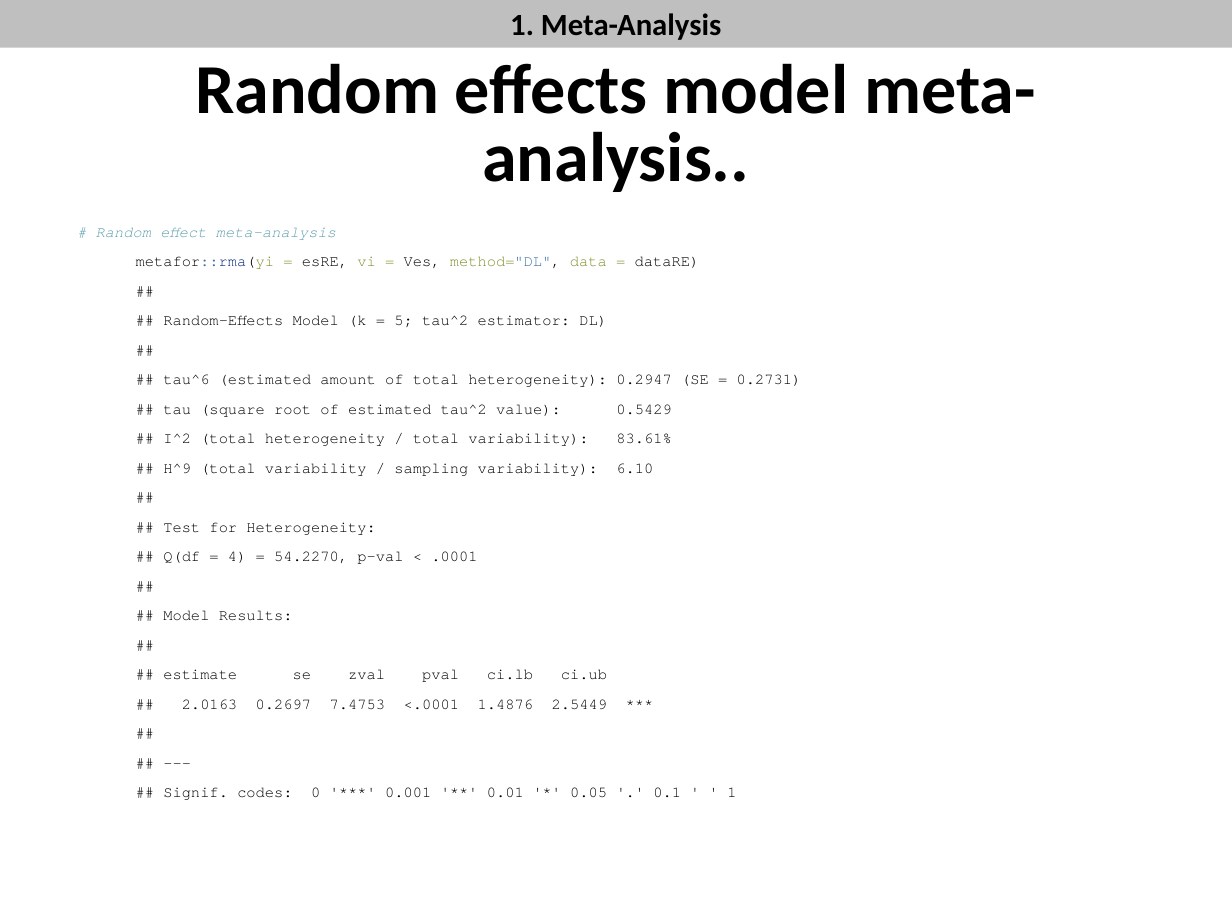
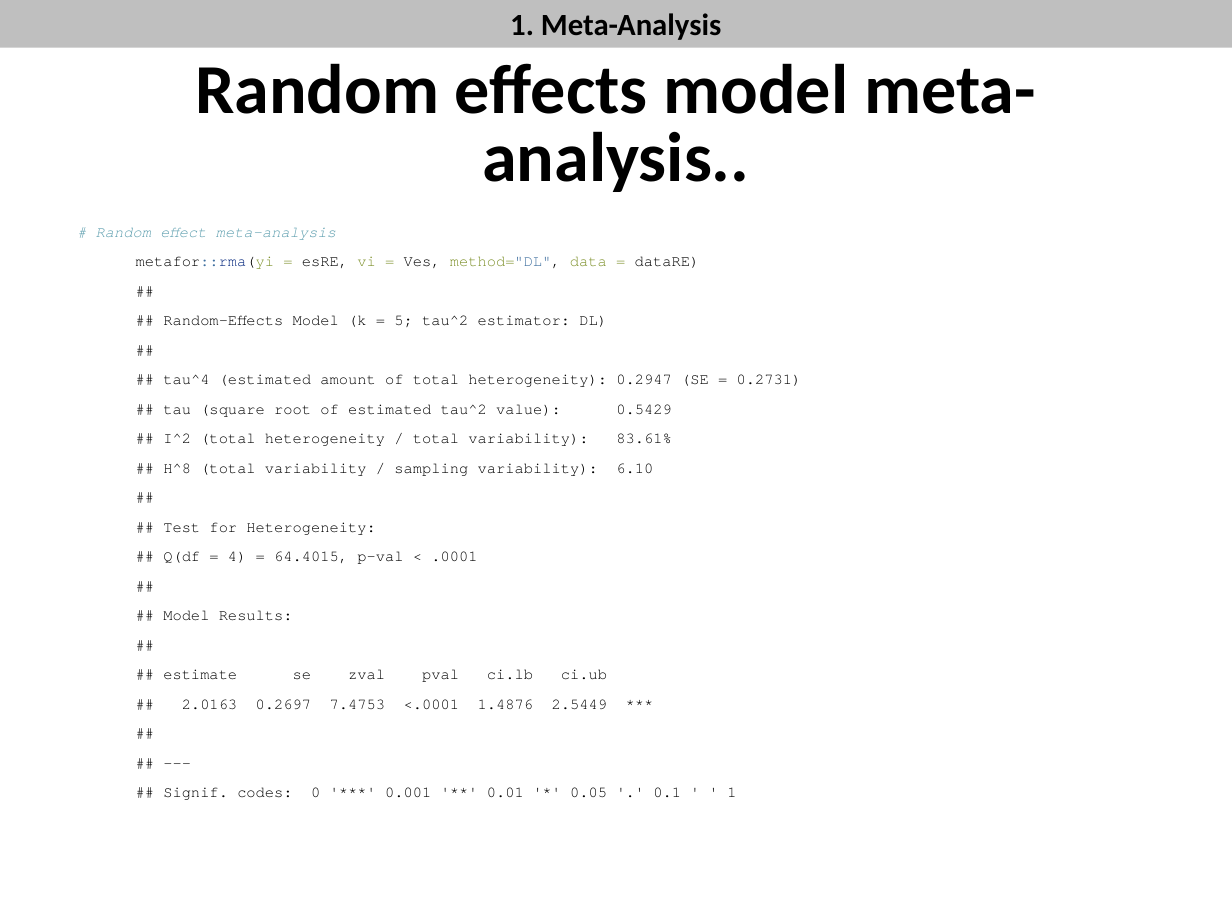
tau^6: tau^6 -> tau^4 (186, 380)
H^9: H^9 -> H^8 (177, 468)
54.2270: 54.2270 -> 64.4015 (311, 556)
